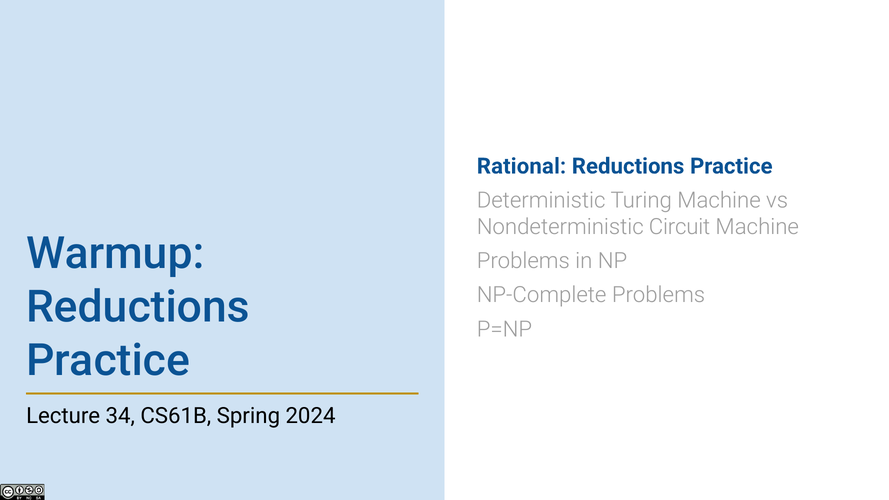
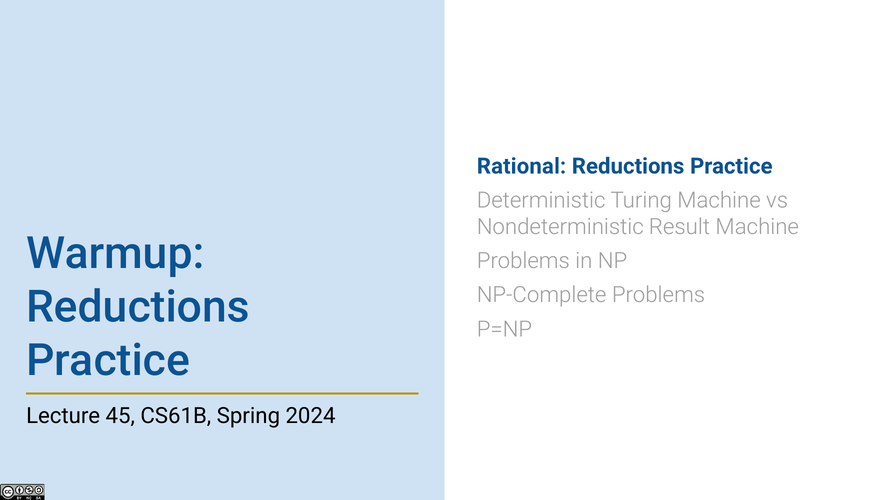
Circuit: Circuit -> Result (679, 227)
34: 34 -> 45 (120, 416)
